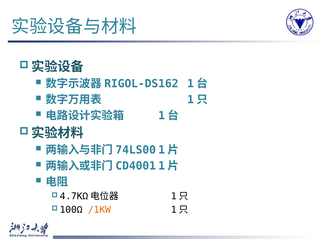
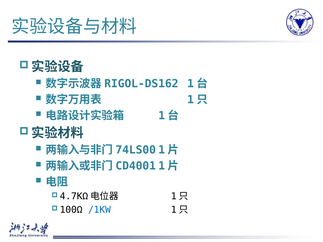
/1KW colour: orange -> blue (99, 210)
